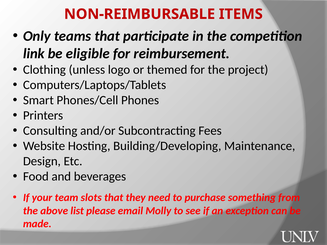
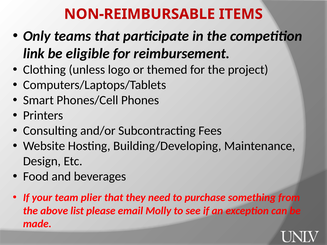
slots: slots -> plier (91, 198)
